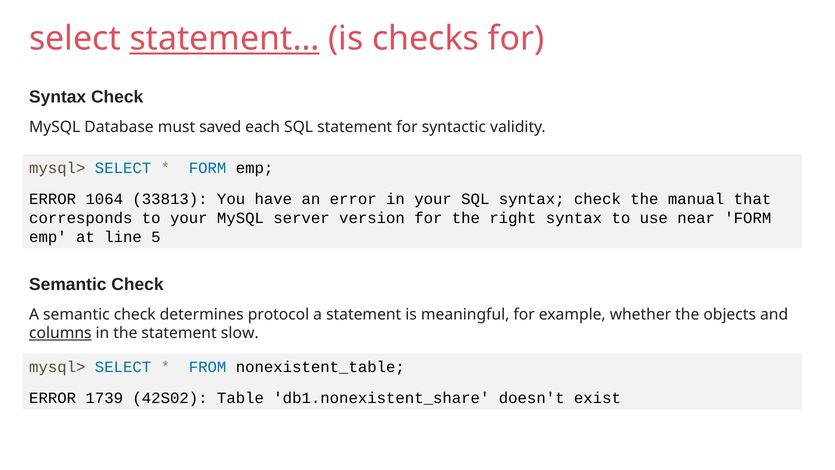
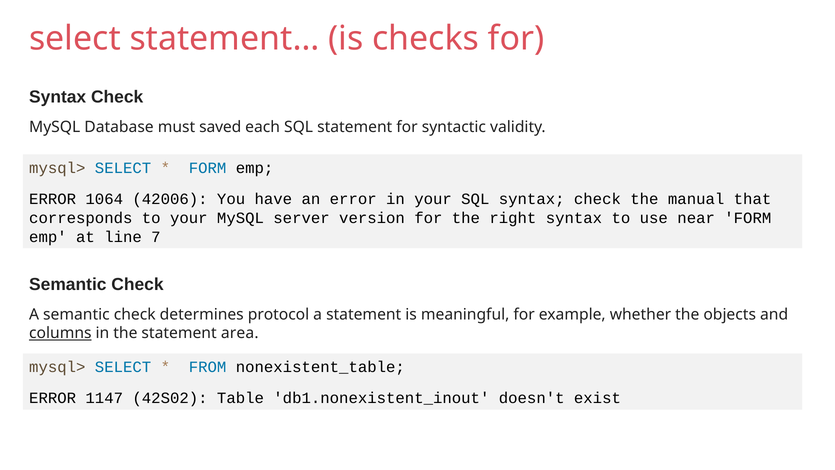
statement… underline: present -> none (224, 39)
33813: 33813 -> 42006 (170, 199)
5: 5 -> 7 (156, 237)
slow: slow -> area (240, 333)
1739: 1739 -> 1147 (104, 398)
db1.nonexistent_share: db1.nonexistent_share -> db1.nonexistent_inout (381, 398)
